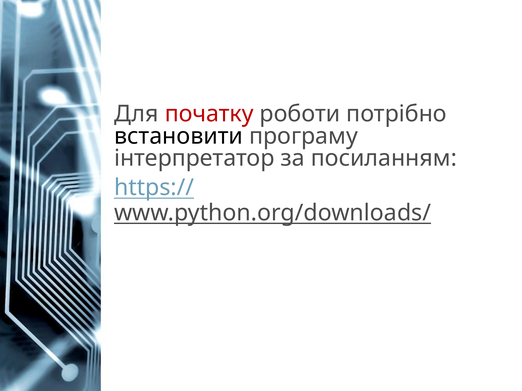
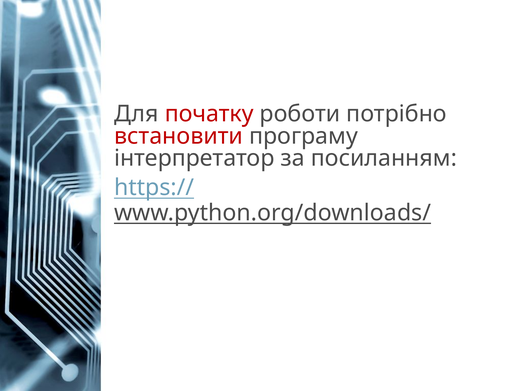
встановити colour: black -> red (179, 136)
